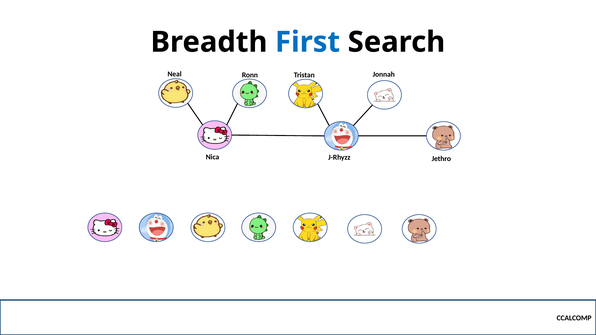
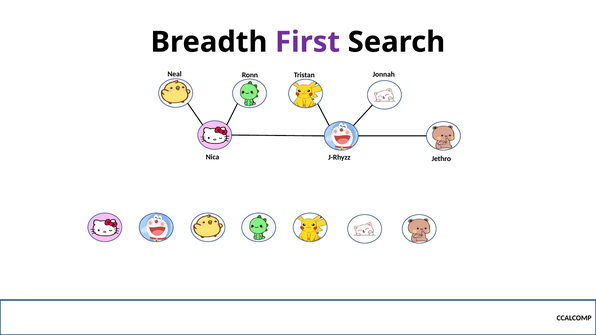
First colour: blue -> purple (308, 42)
